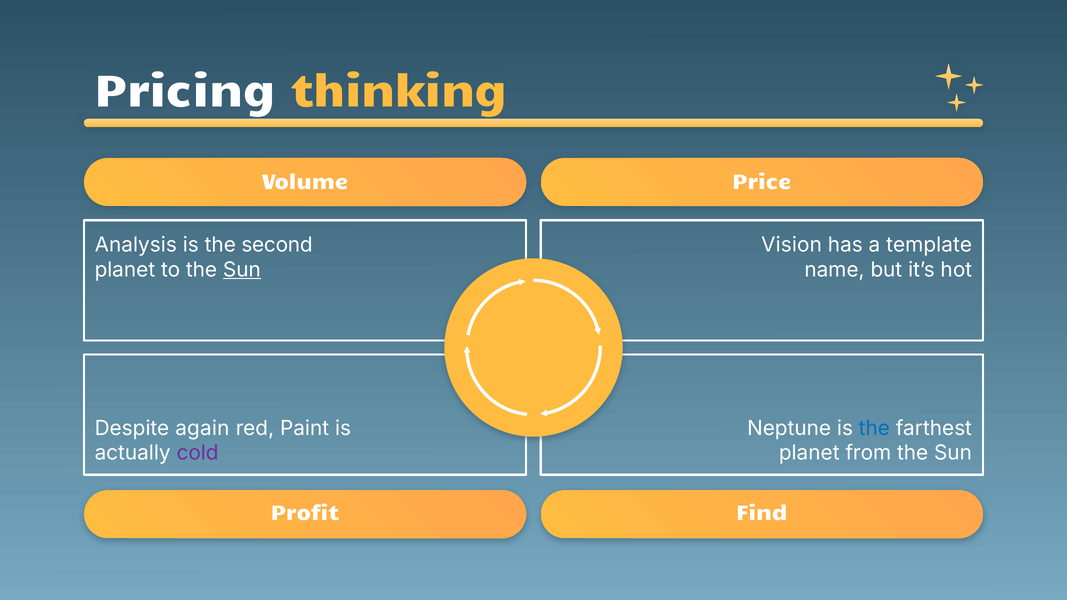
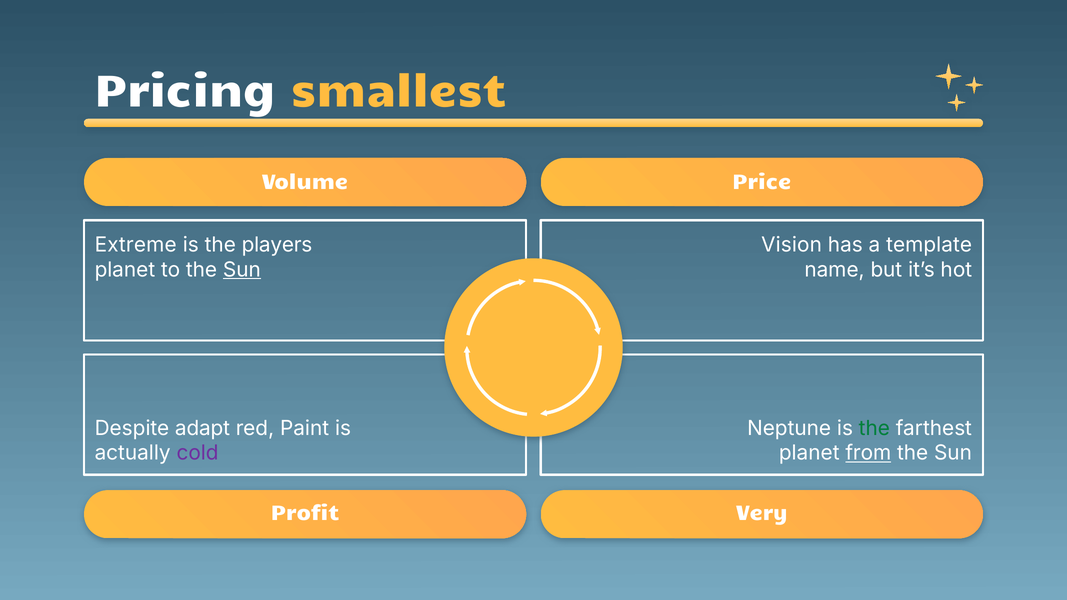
thinking: thinking -> smallest (399, 92)
Analysis: Analysis -> Extreme (136, 245)
second: second -> players (277, 245)
again: again -> adapt (202, 428)
the colour: blue -> green (874, 428)
from underline: none -> present (868, 453)
Find: Find -> Very (762, 514)
